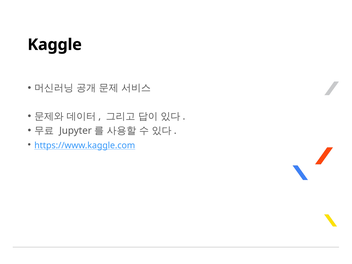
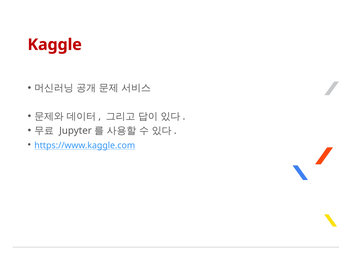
Kaggle colour: black -> red (55, 45)
